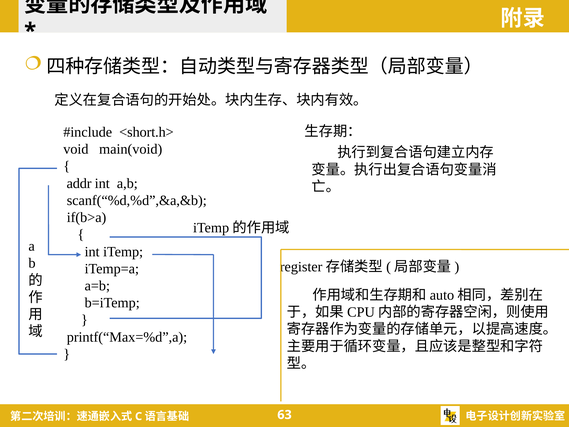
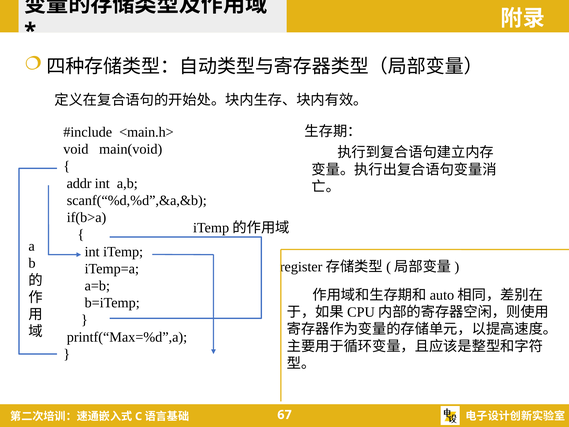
<short.h>: <short.h> -> <main.h> (146, 132)
63: 63 -> 67 (285, 415)
